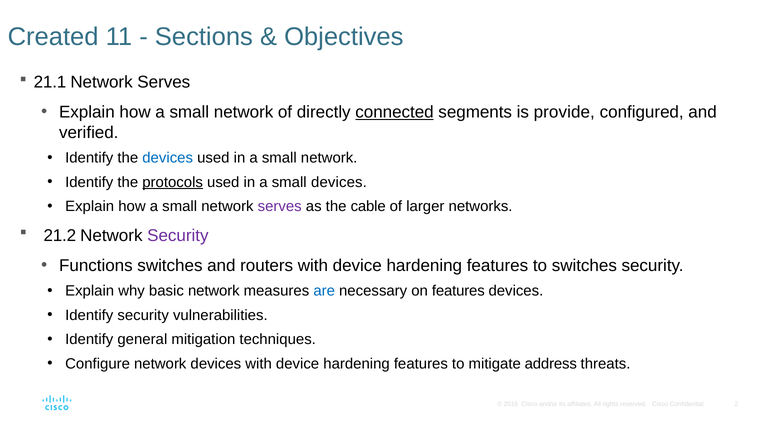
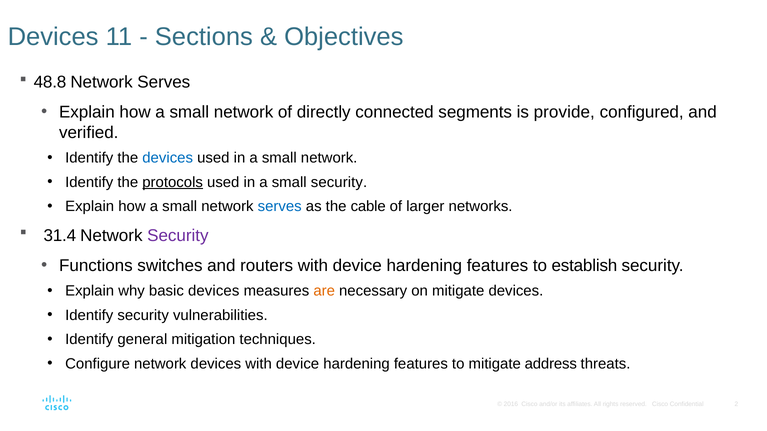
Created: Created -> Devices (53, 37)
21.1: 21.1 -> 48.8 (50, 82)
connected underline: present -> none (395, 112)
small devices: devices -> security (339, 182)
serves colour: purple -> blue (280, 207)
21.2: 21.2 -> 31.4 (60, 236)
to switches: switches -> establish (584, 266)
basic network: network -> devices (214, 291)
are colour: blue -> orange (324, 291)
on features: features -> mitigate (458, 291)
